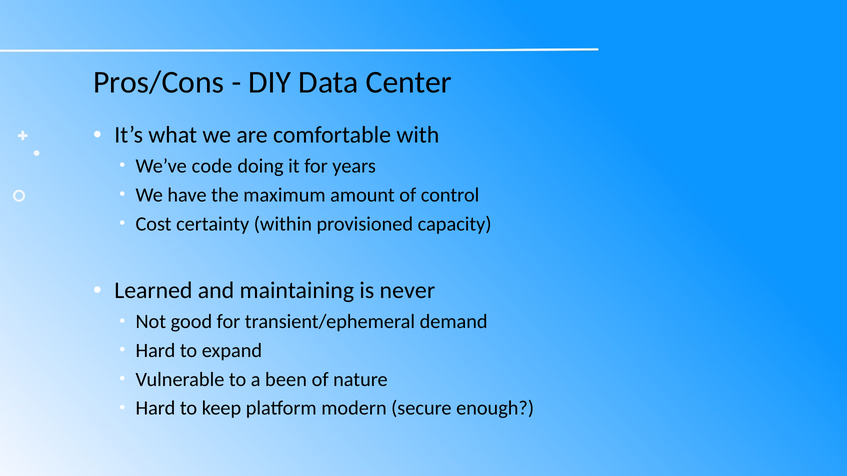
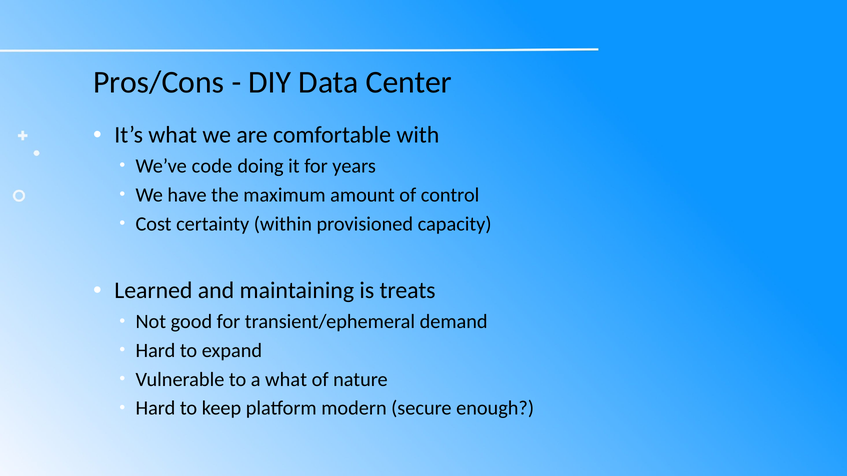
never: never -> treats (408, 291)
a been: been -> what (286, 380)
